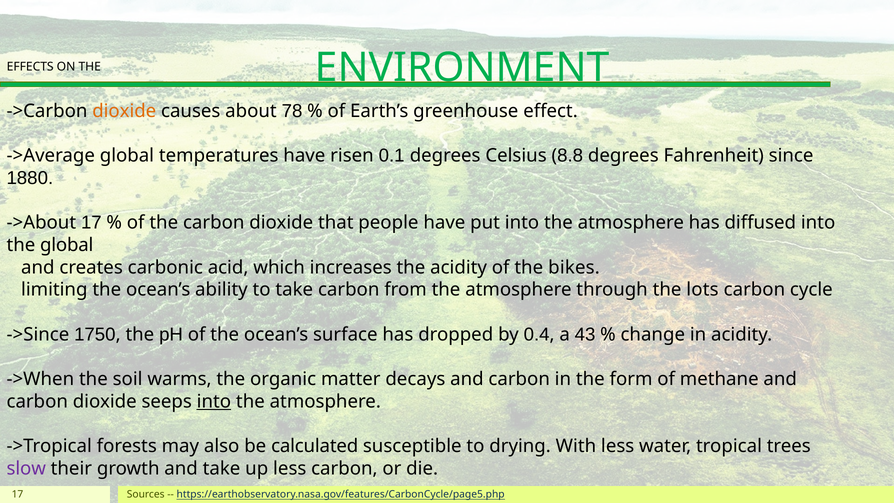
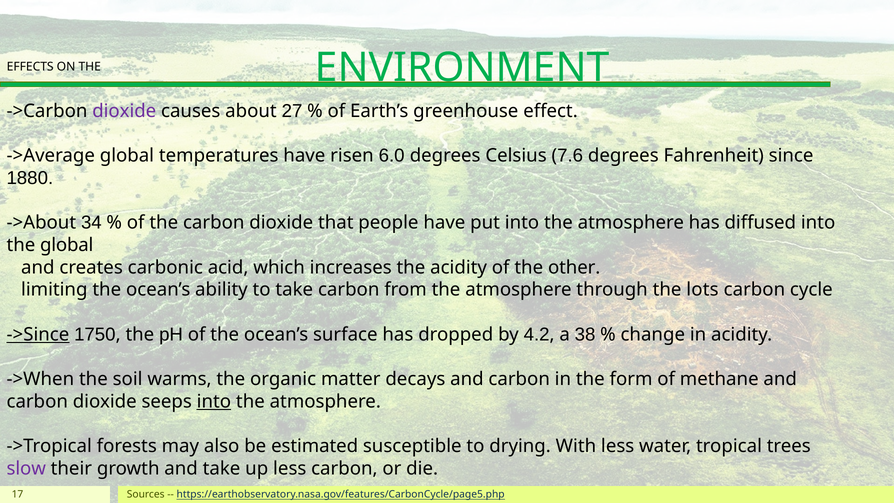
dioxide colour: orange -> purple (124, 111)
78: 78 -> 27 (292, 111)
0.1: 0.1 -> 6.0 (392, 156)
8.8: 8.8 -> 7.6 (570, 156)
->About 17: 17 -> 34 (91, 223)
bikes: bikes -> other (574, 267)
->Since underline: none -> present (38, 334)
0.4: 0.4 -> 4.2 (537, 334)
43: 43 -> 38 (585, 334)
calculated: calculated -> estimated (315, 446)
